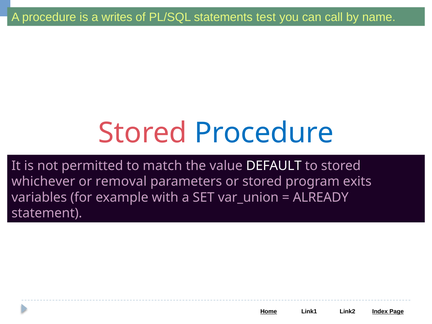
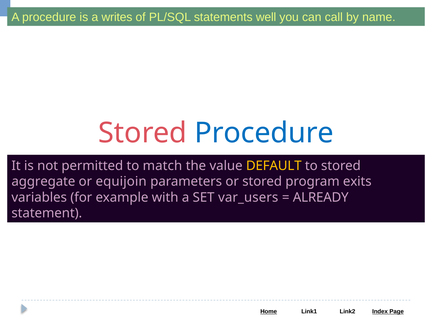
test: test -> well (266, 17)
DEFAULT colour: white -> yellow (274, 166)
whichever: whichever -> aggregate (43, 182)
removal: removal -> equijoin (121, 182)
var_union: var_union -> var_users (248, 197)
